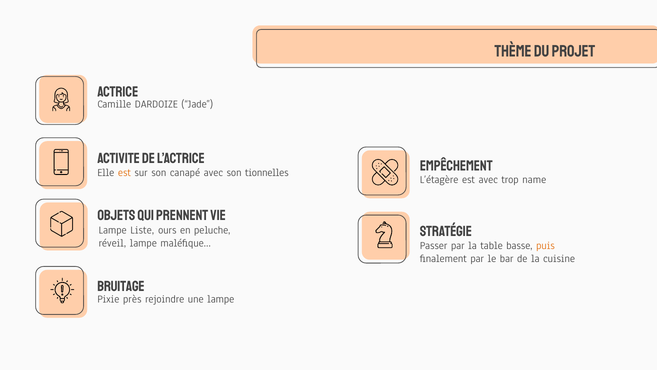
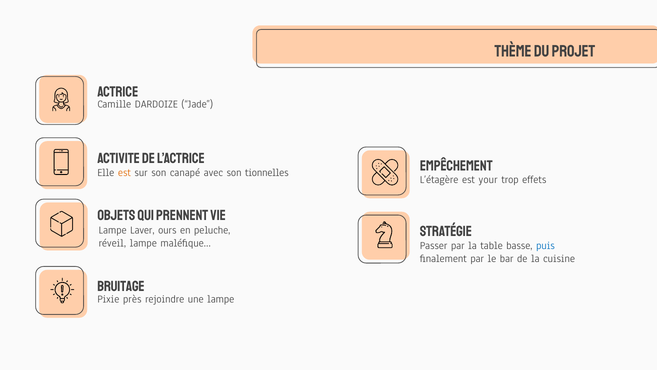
est avec: avec -> your (488, 179)
name: name -> effets (534, 179)
Liste: Liste -> Laver (142, 230)
puis colour: orange -> blue (545, 245)
